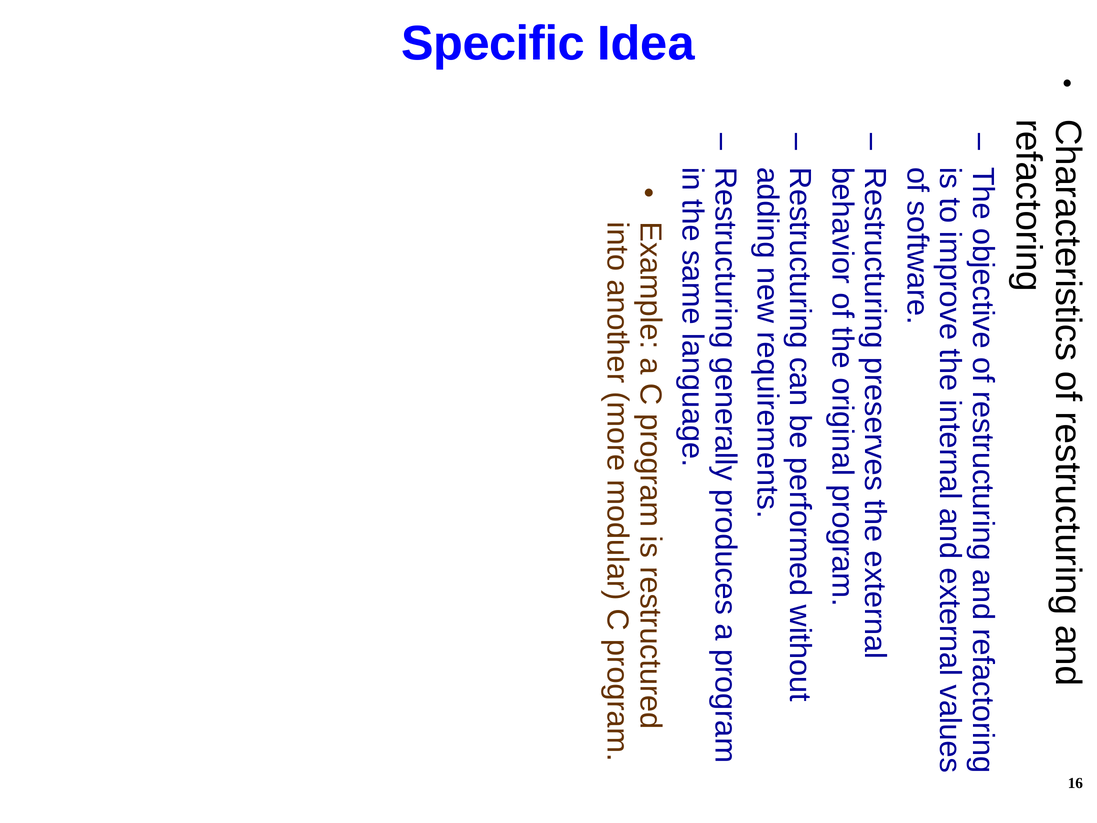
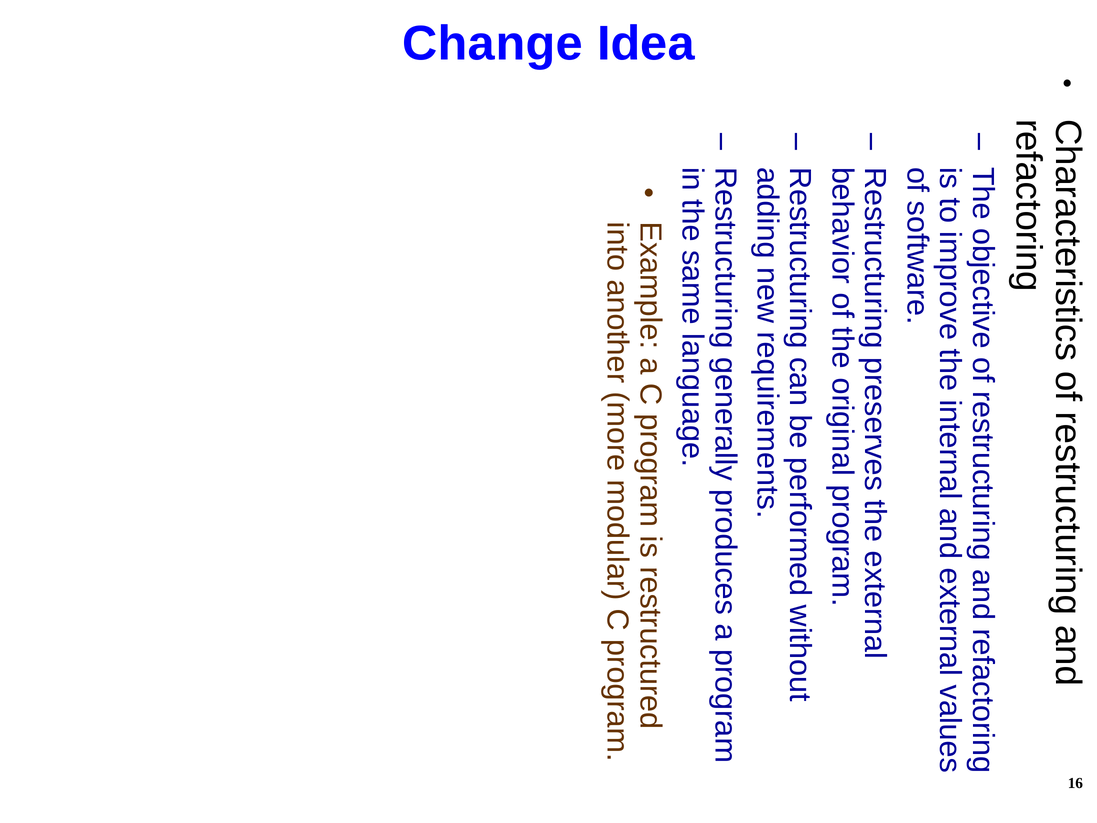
Specific: Specific -> Change (493, 44)
